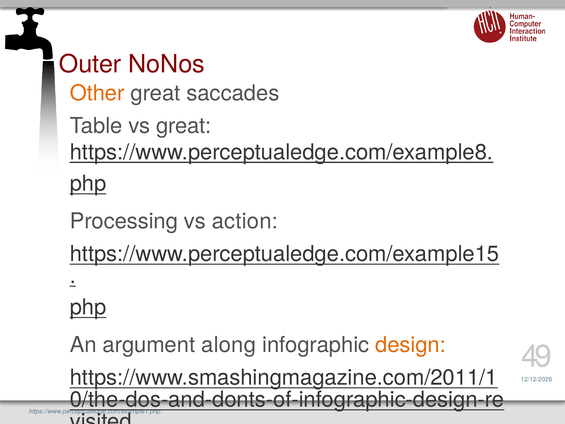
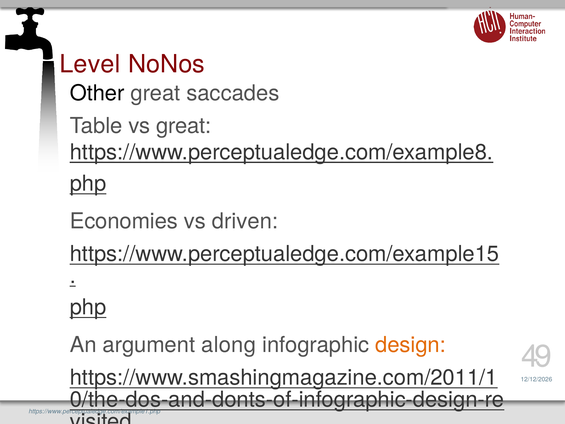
Outer: Outer -> Level (90, 64)
Other colour: orange -> black (97, 93)
Processing: Processing -> Economies (124, 221)
action: action -> driven (245, 221)
